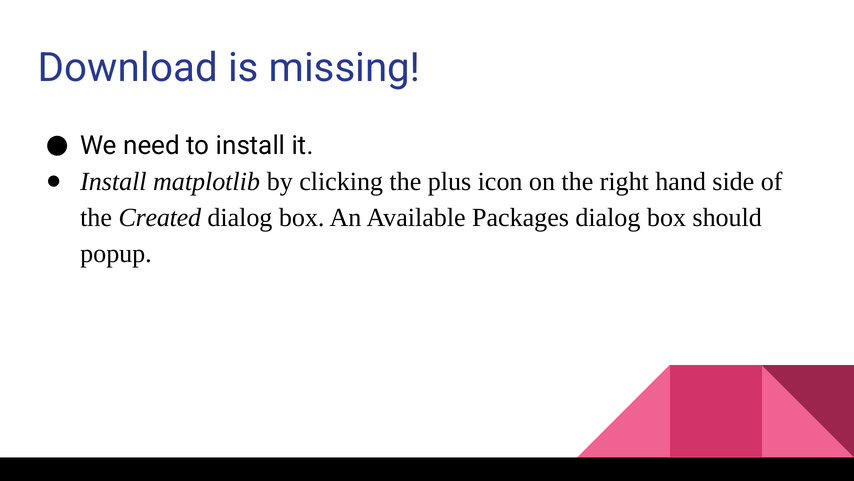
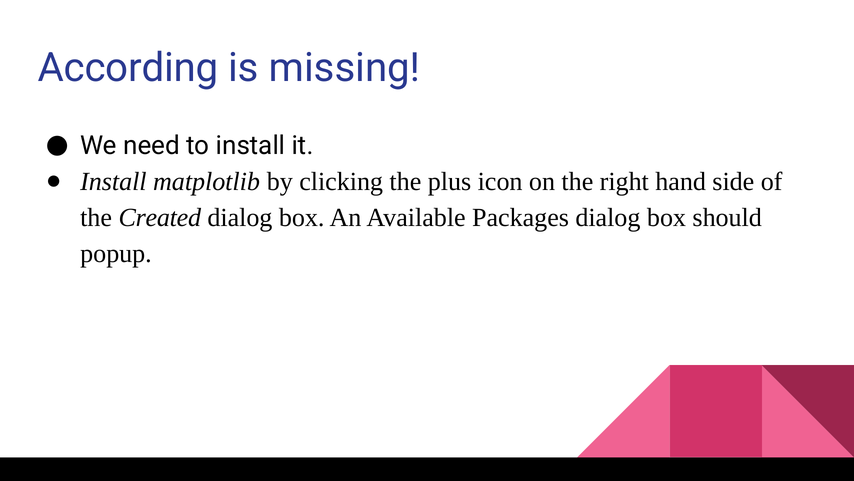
Download: Download -> According (128, 68)
